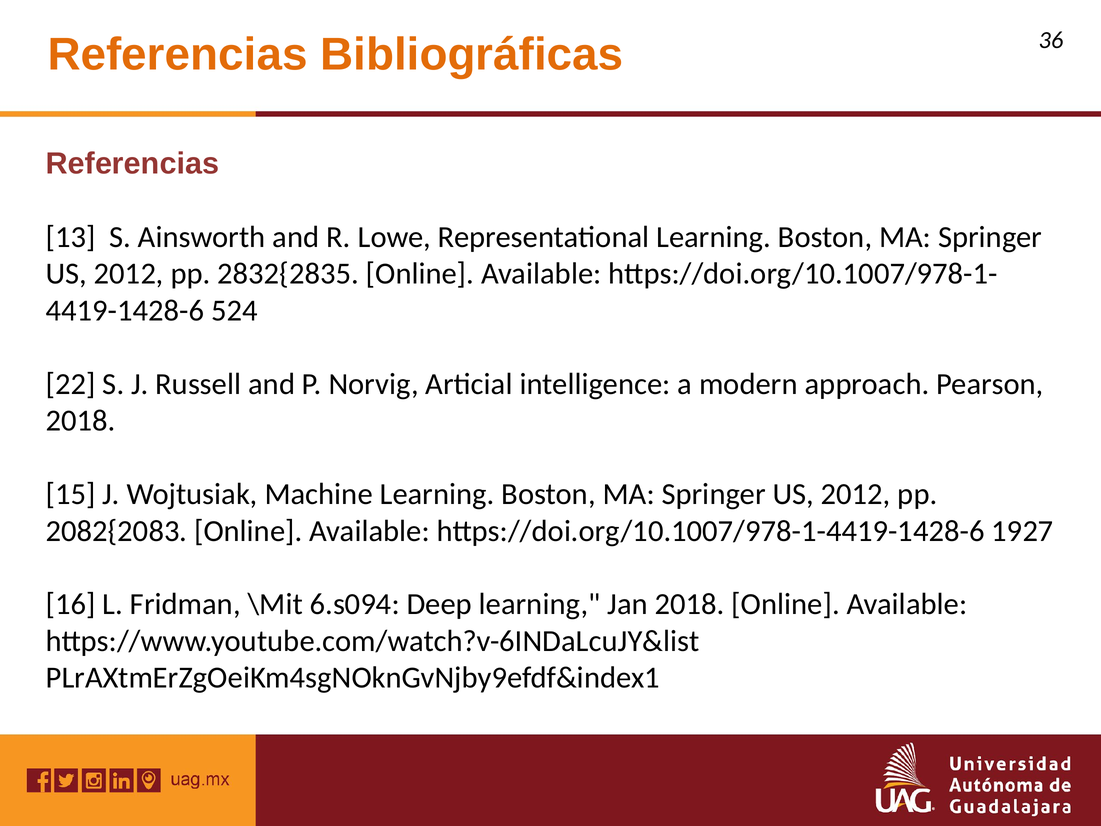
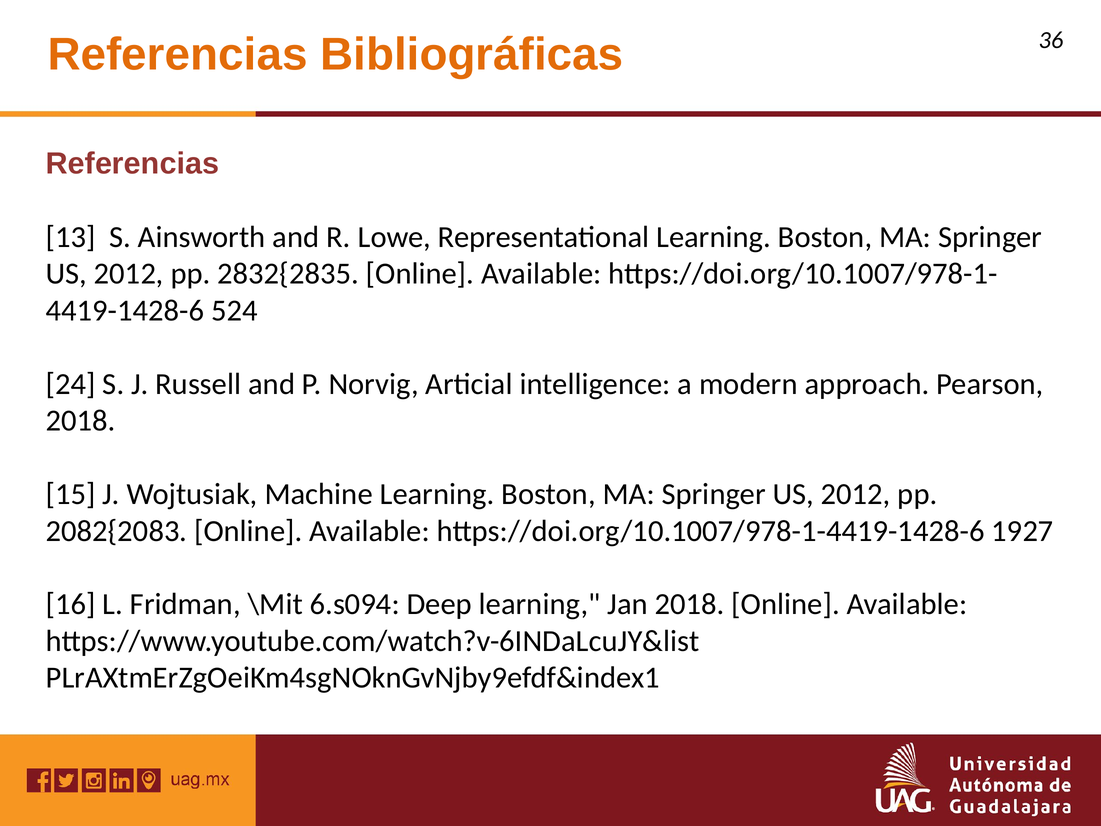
22: 22 -> 24 (71, 384)
